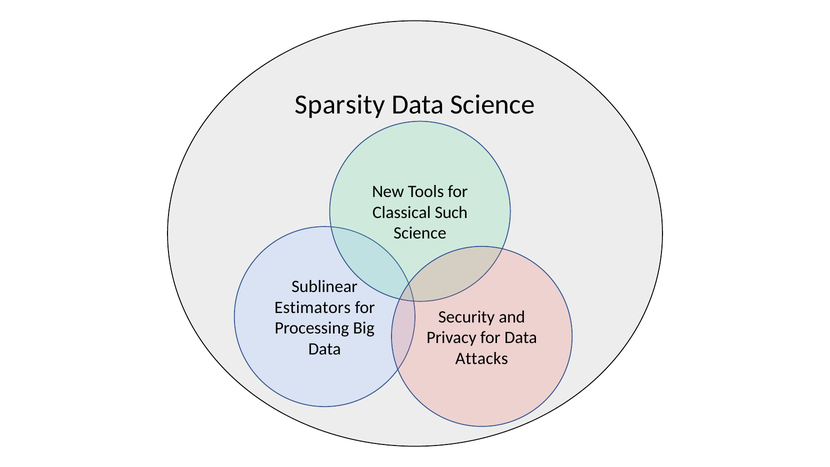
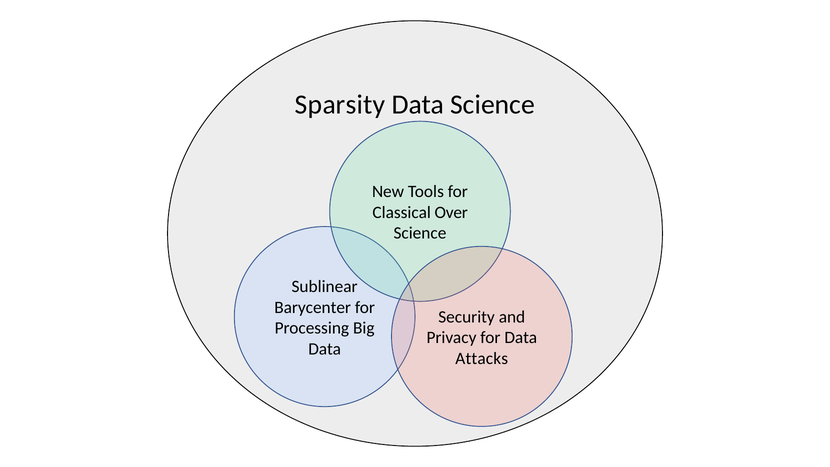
Such: Such -> Over (451, 212)
Estimators: Estimators -> Barycenter (313, 307)
